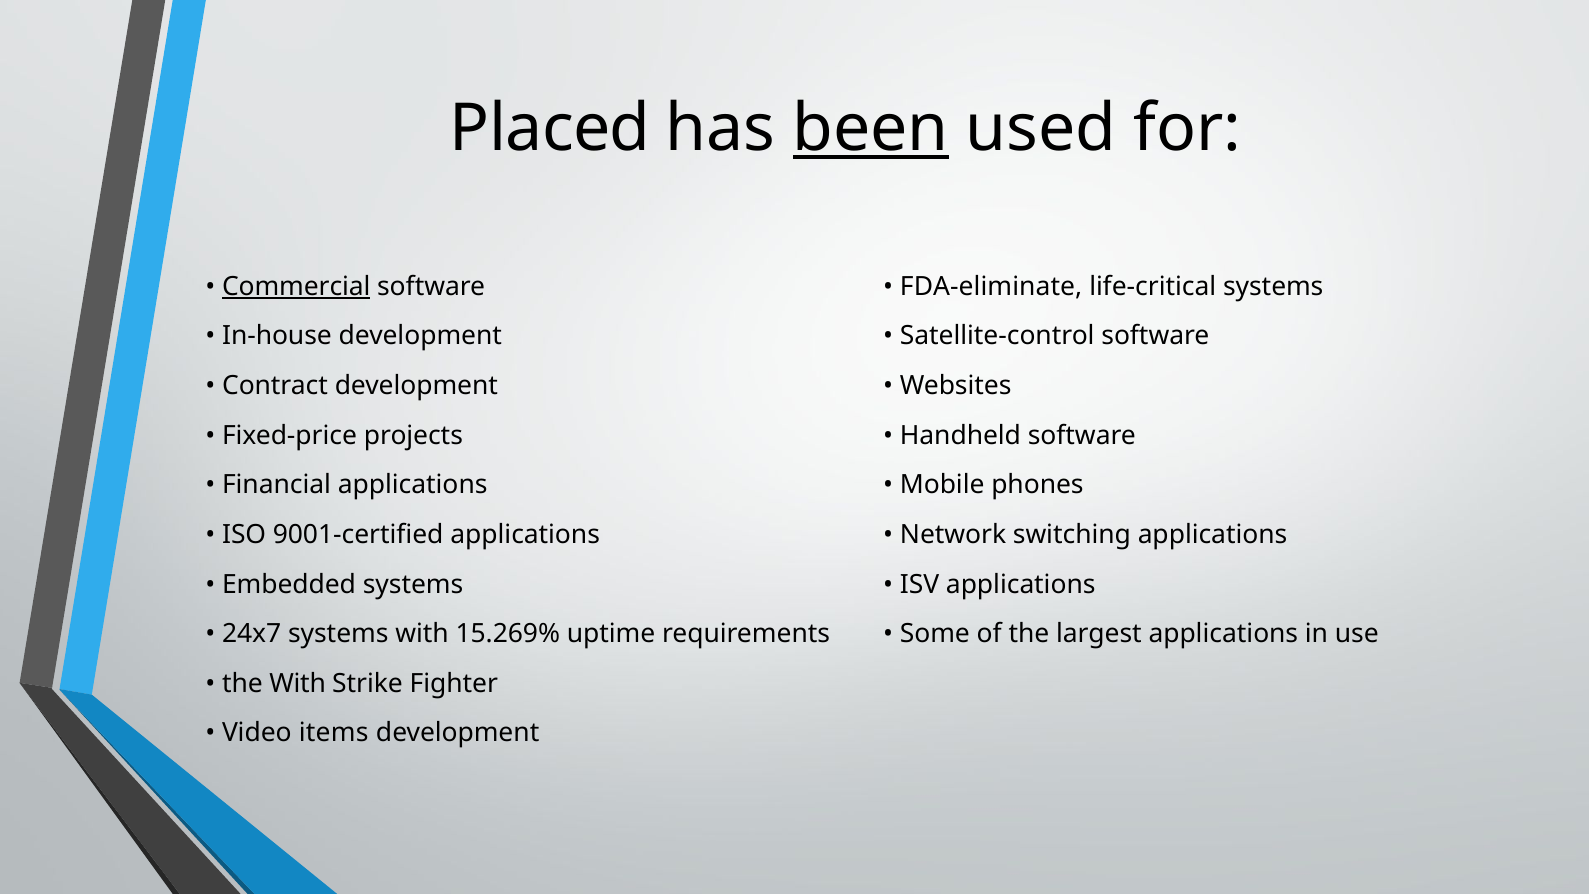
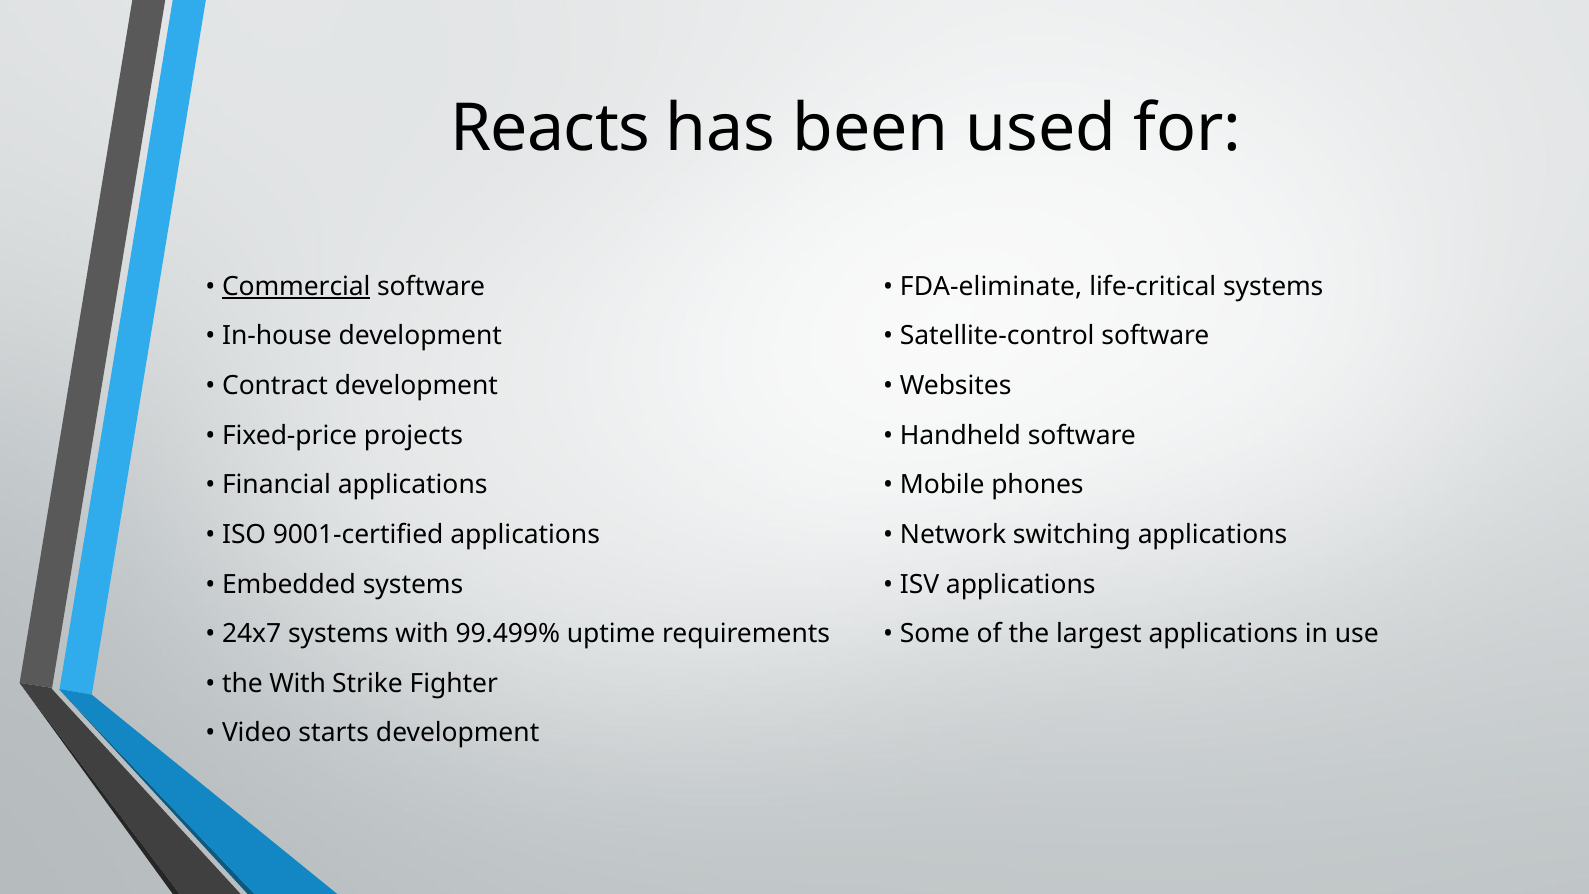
Placed: Placed -> Reacts (550, 129)
been underline: present -> none (871, 129)
15.269%: 15.269% -> 99.499% (508, 634)
items: items -> starts (334, 733)
